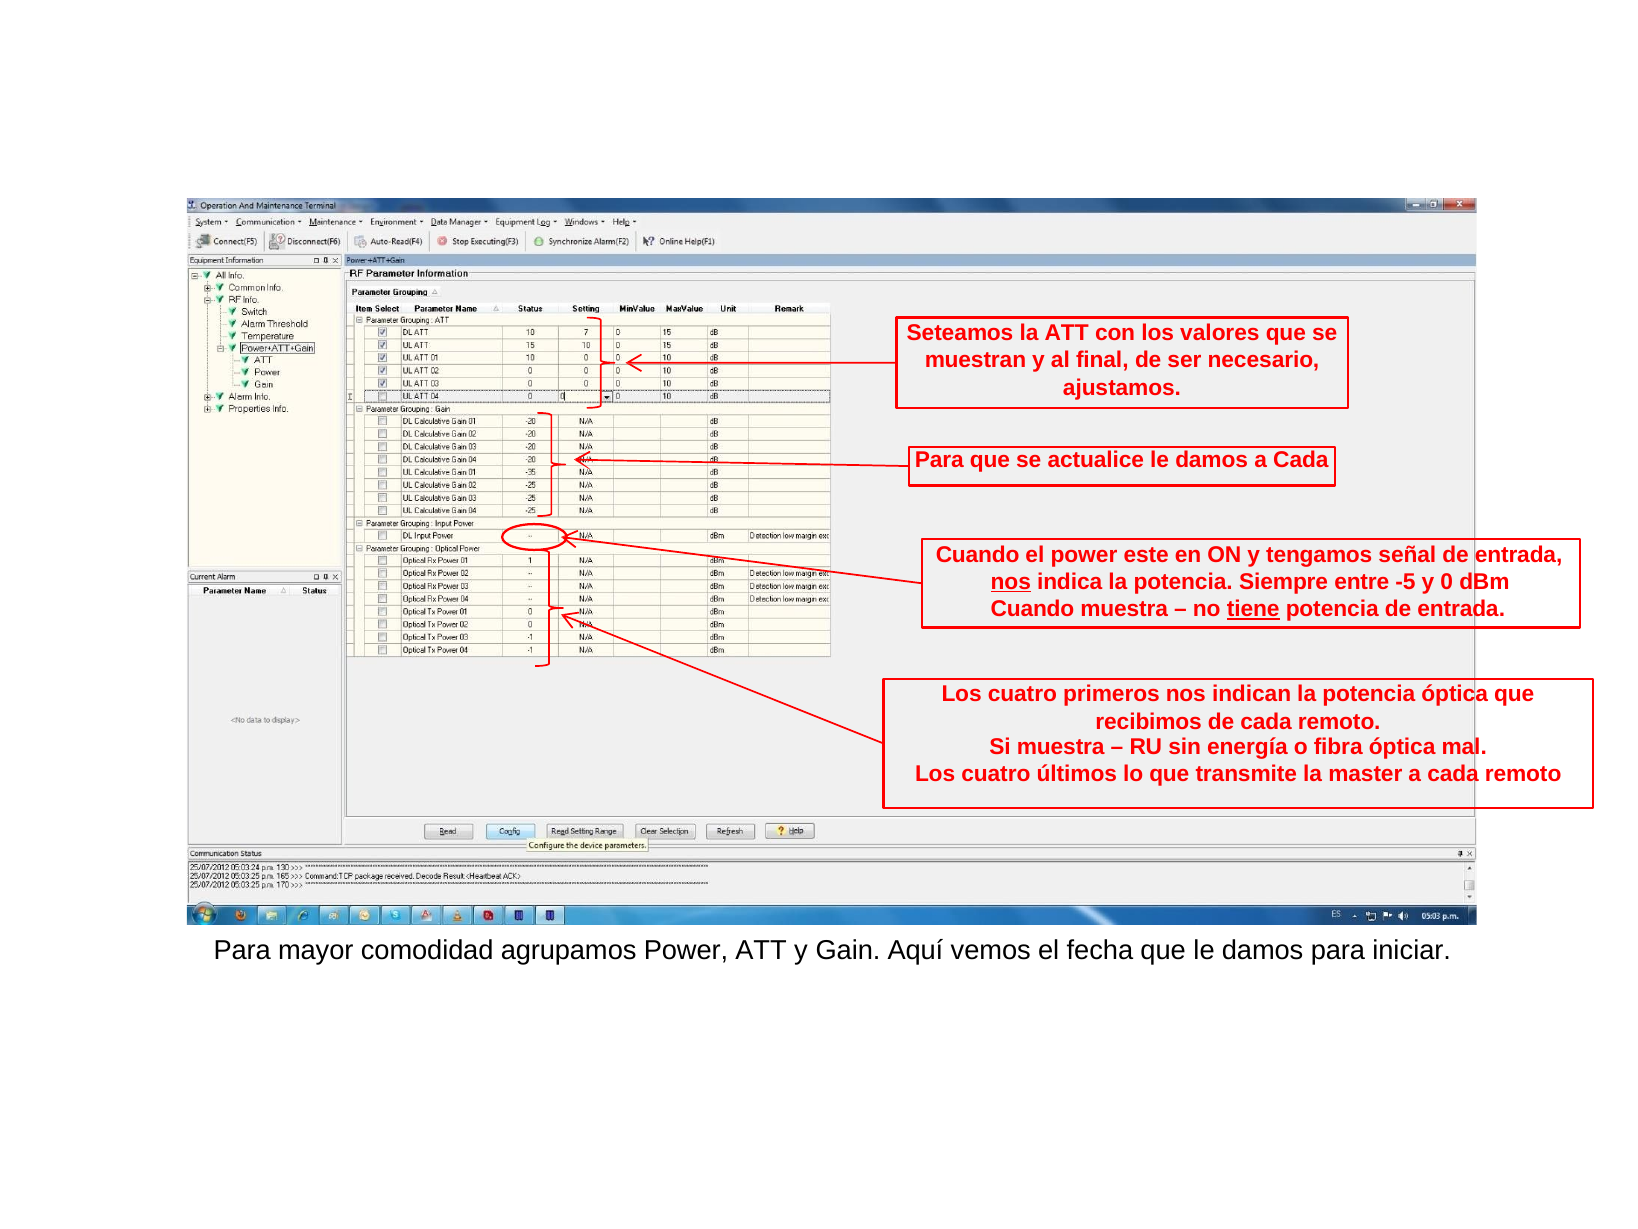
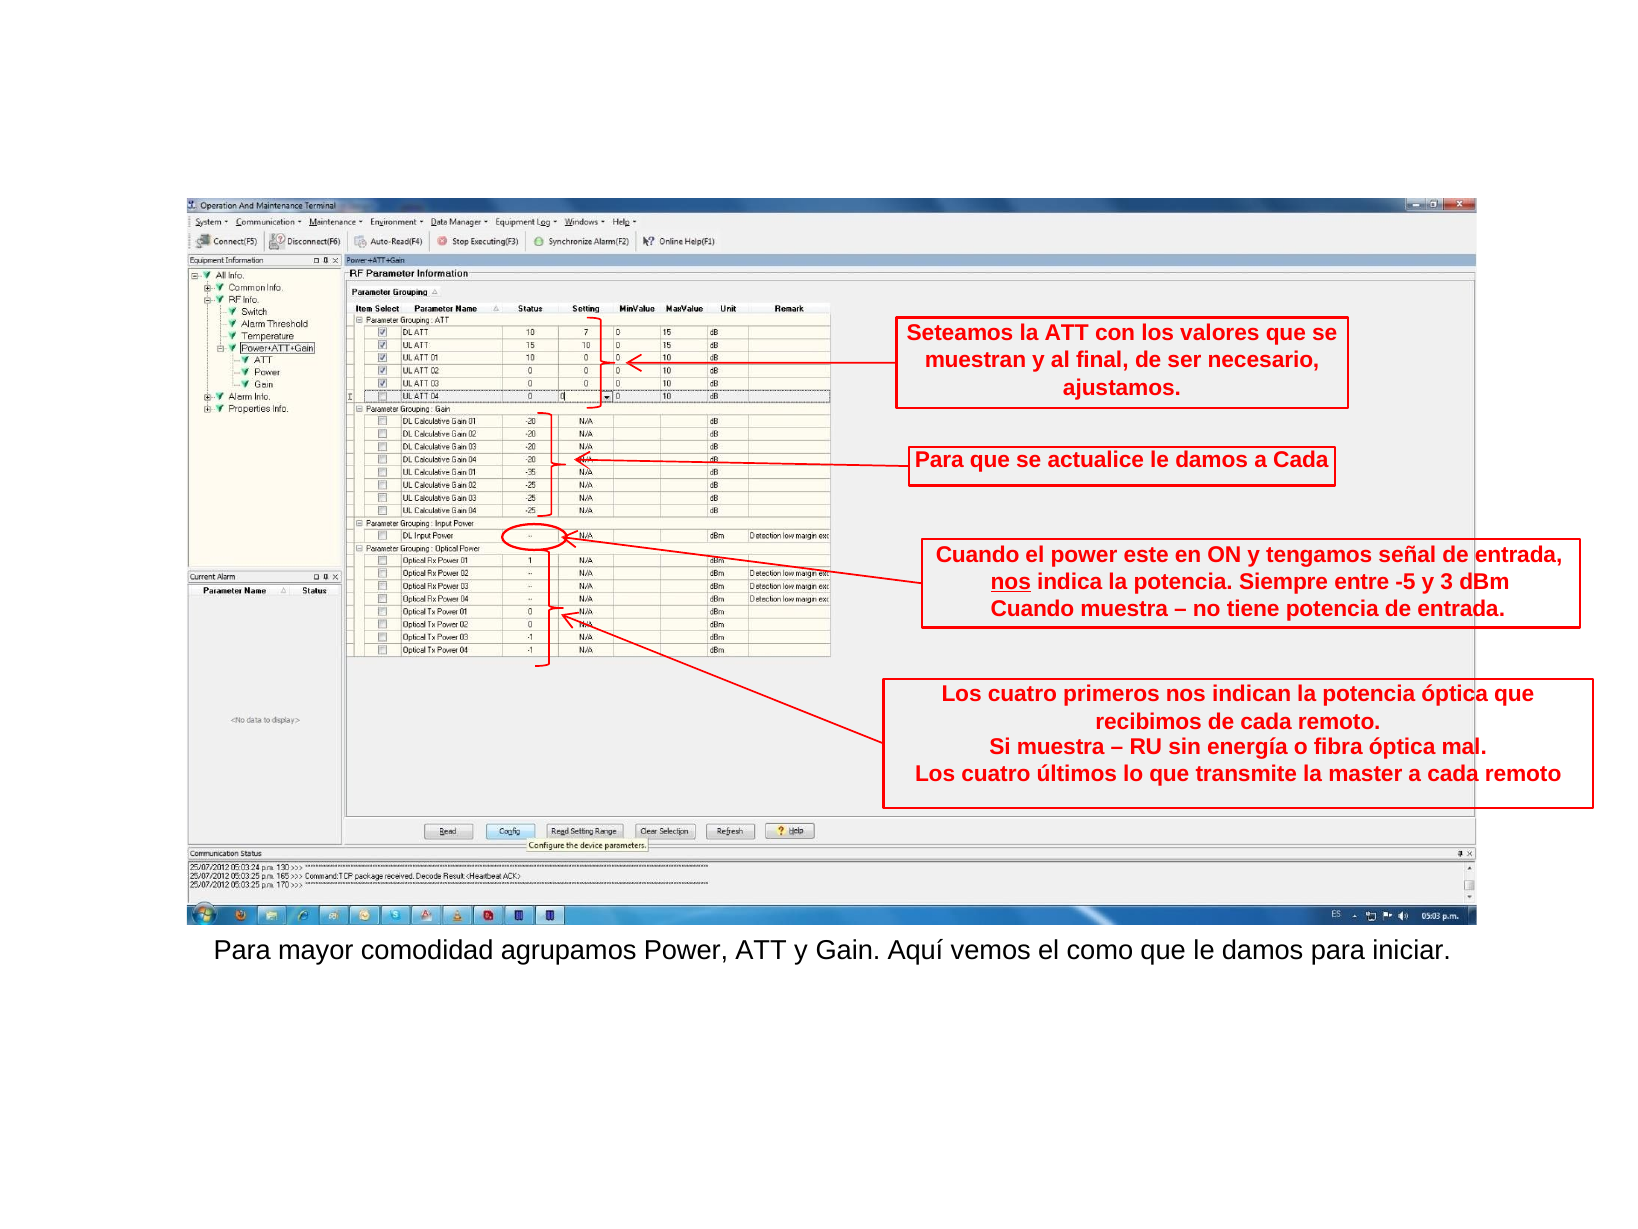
0: 0 -> 3 (1447, 582)
tiene underline: present -> none (1253, 609)
fecha: fecha -> como (1100, 950)
